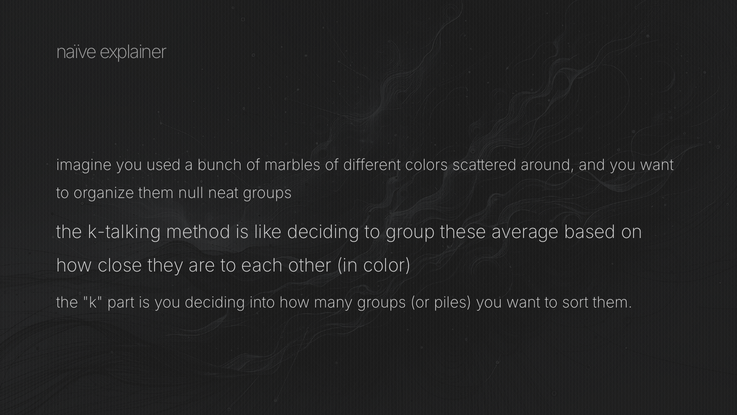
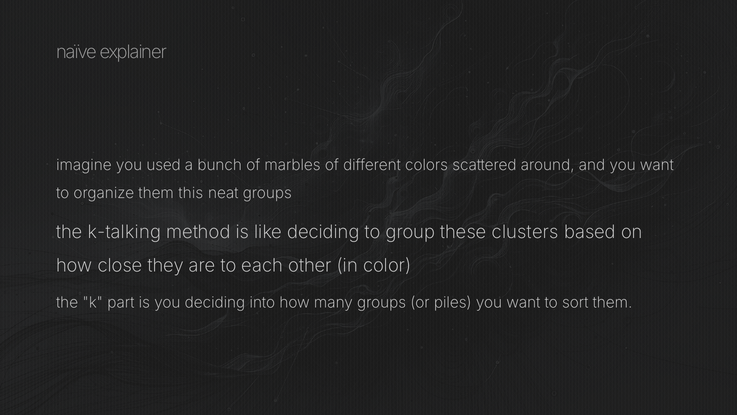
null: null -> this (191, 193)
average: average -> clusters (525, 232)
